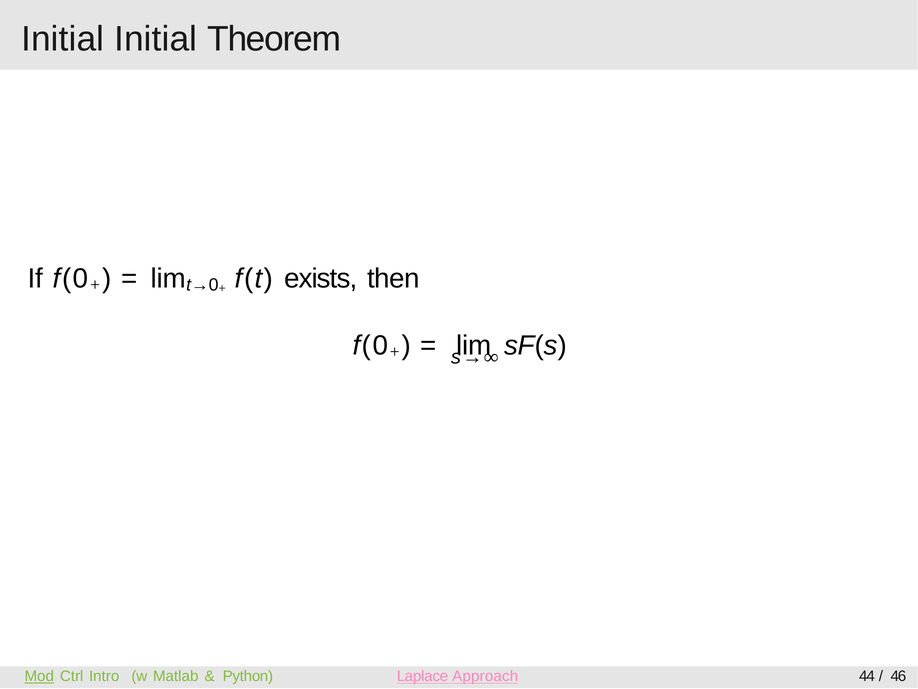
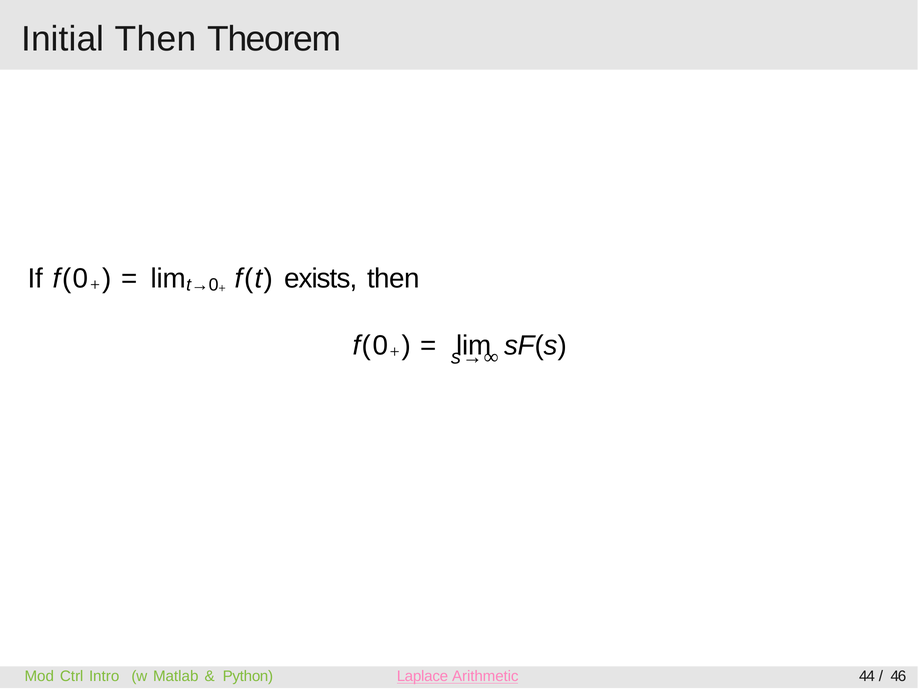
Initial Initial: Initial -> Then (156, 39)
Mod underline: present -> none (39, 676)
Approach: Approach -> Arithmetic (485, 676)
